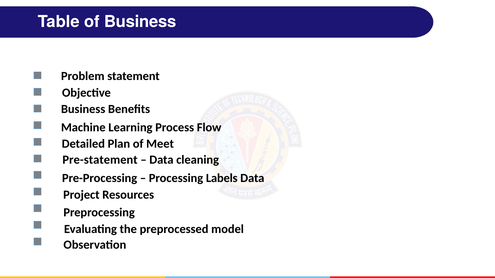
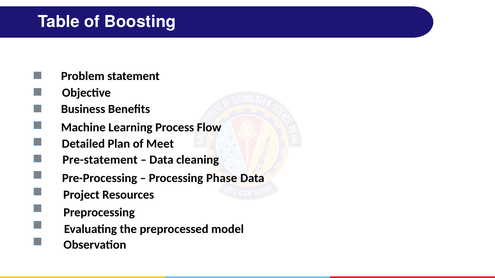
of Business: Business -> Boosting (140, 22)
Labels: Labels -> Phase (222, 179)
